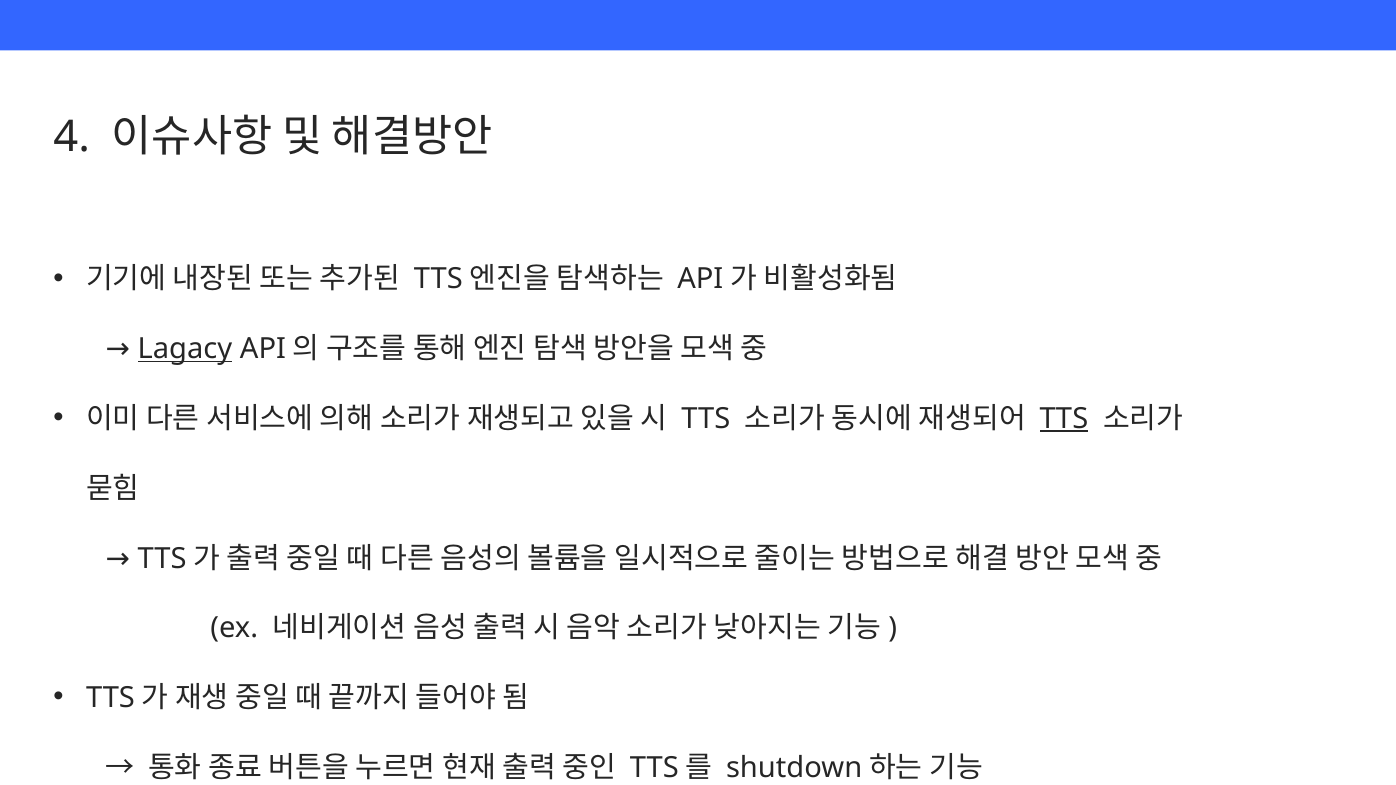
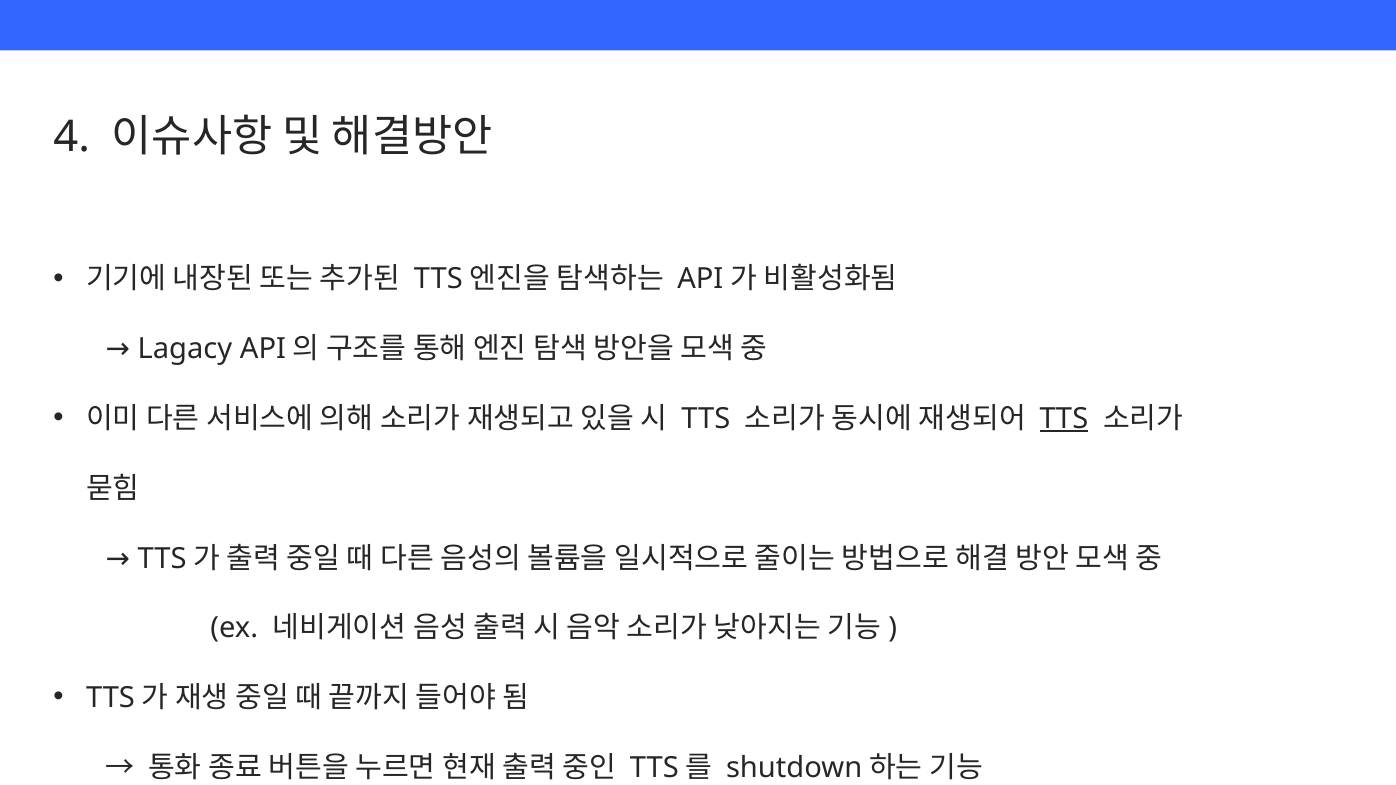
Lagacy underline: present -> none (185, 349)
